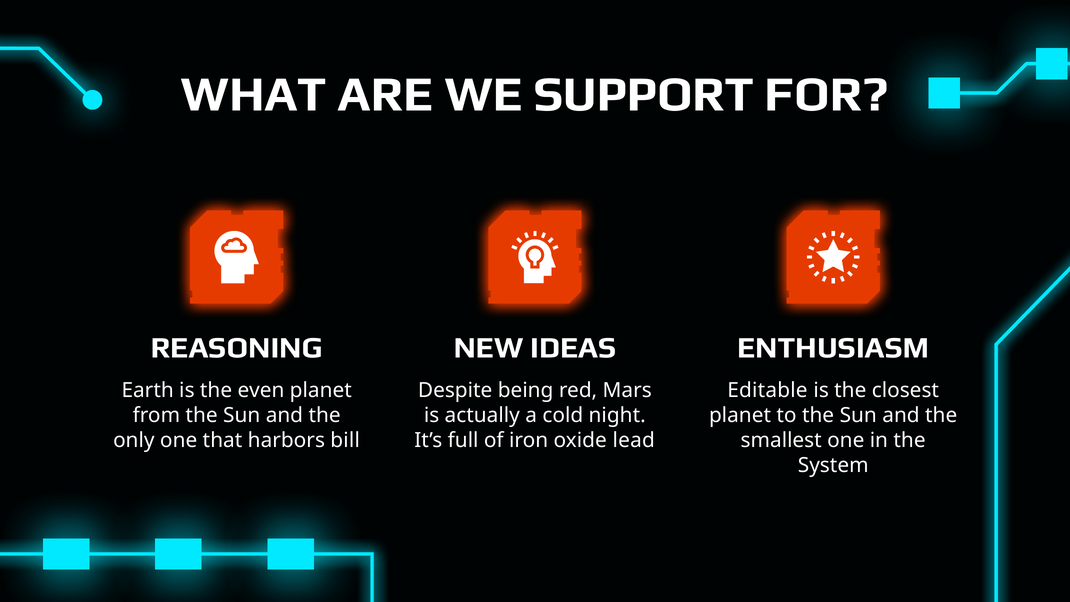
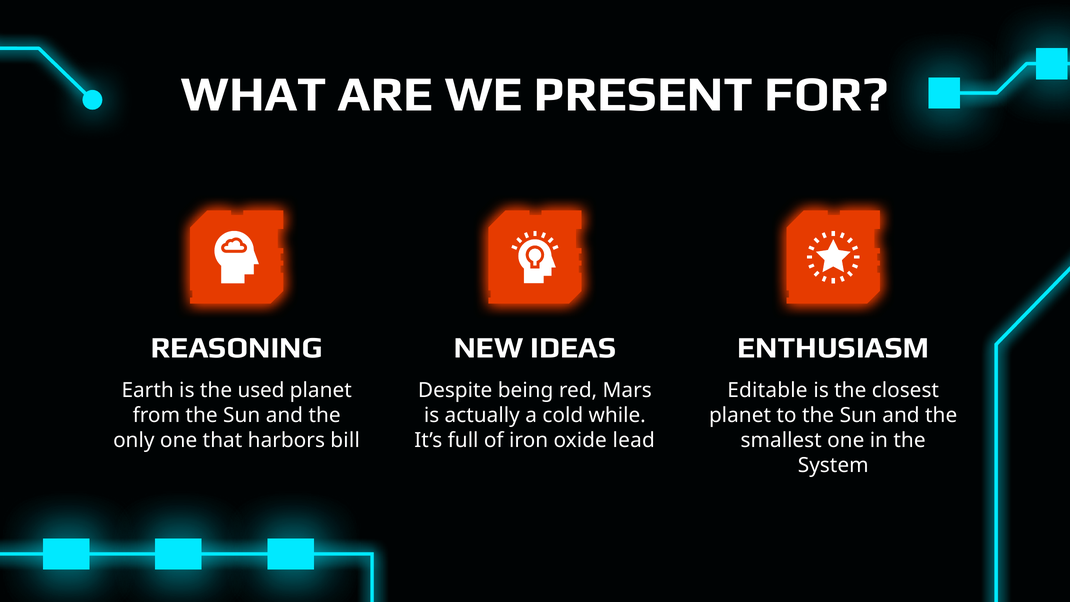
SUPPORT: SUPPORT -> PRESENT (643, 95)
even: even -> used (261, 390)
night: night -> while (617, 415)
